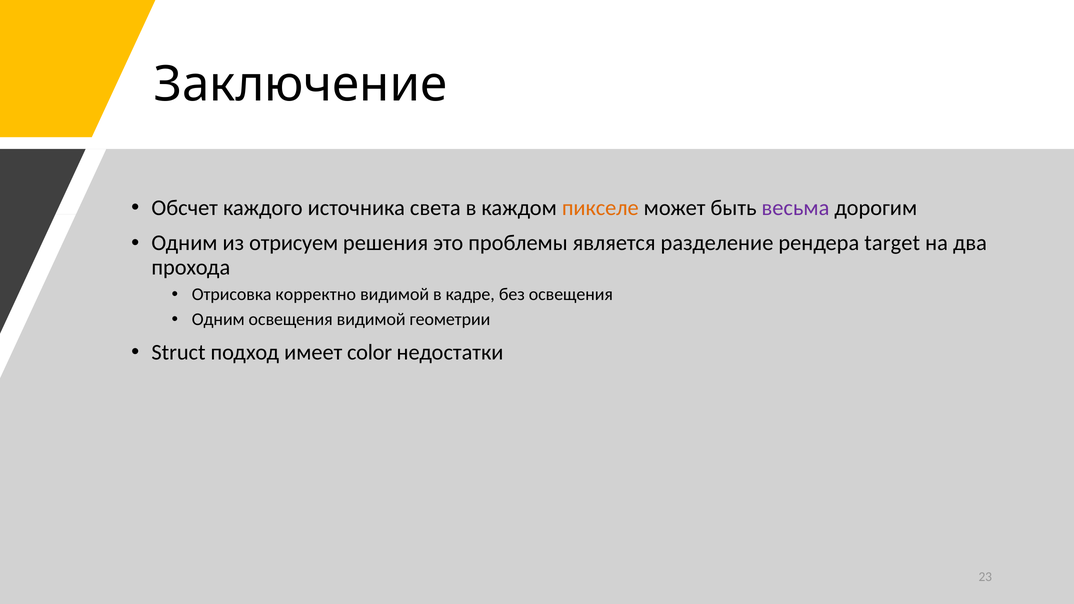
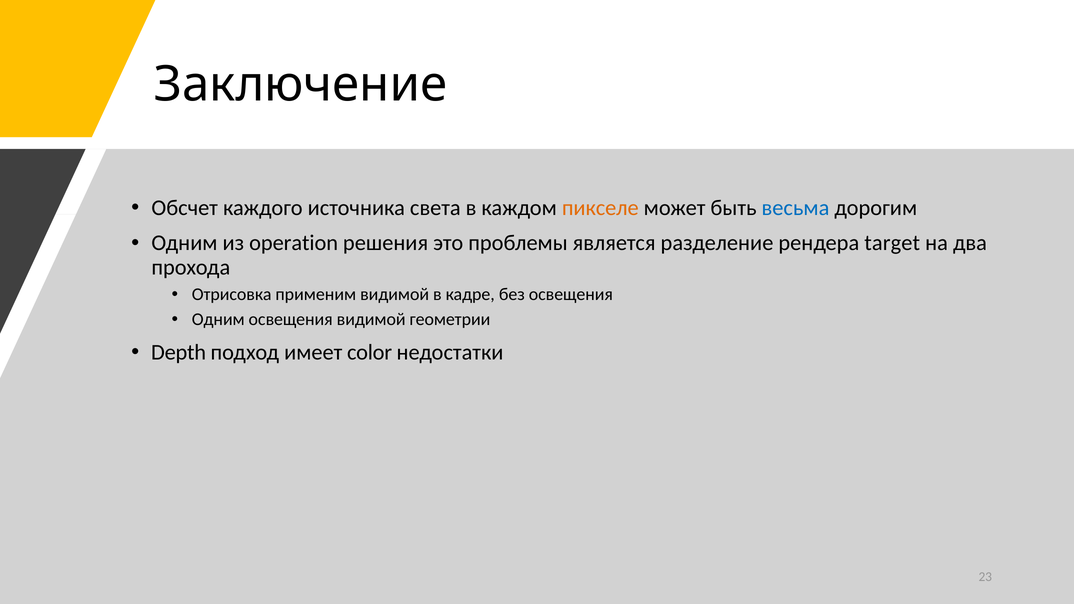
весьма colour: purple -> blue (795, 208)
отрисуем: отрисуем -> operation (294, 243)
корректно: корректно -> применим (316, 295)
Struct: Struct -> Depth (179, 352)
